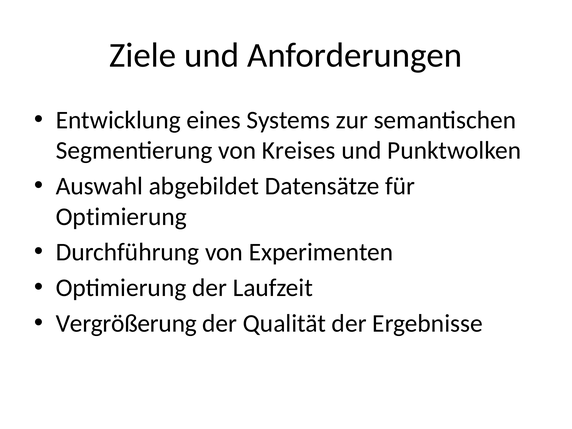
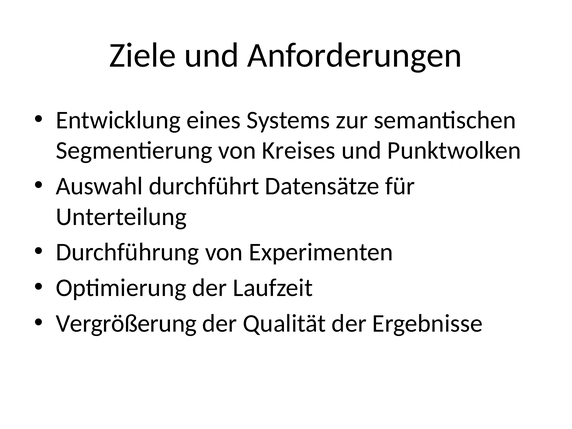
abgebildet: abgebildet -> durchführt (204, 186)
Optimierung: Optimierung -> Unterteilung (121, 217)
